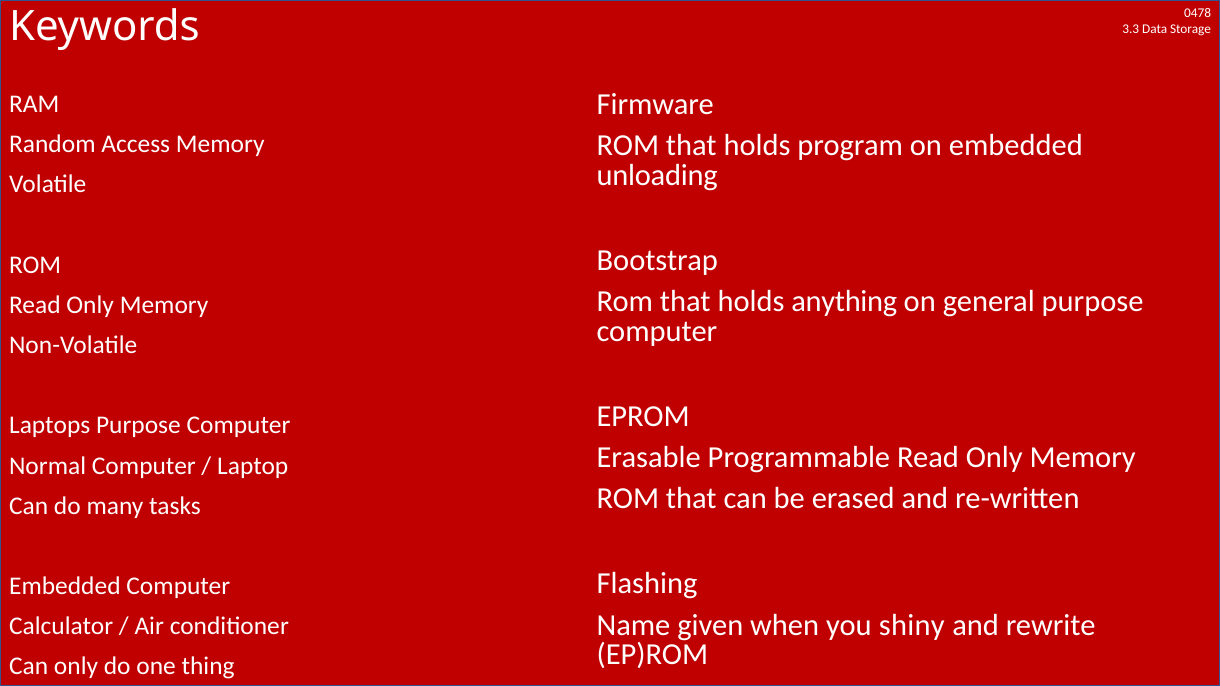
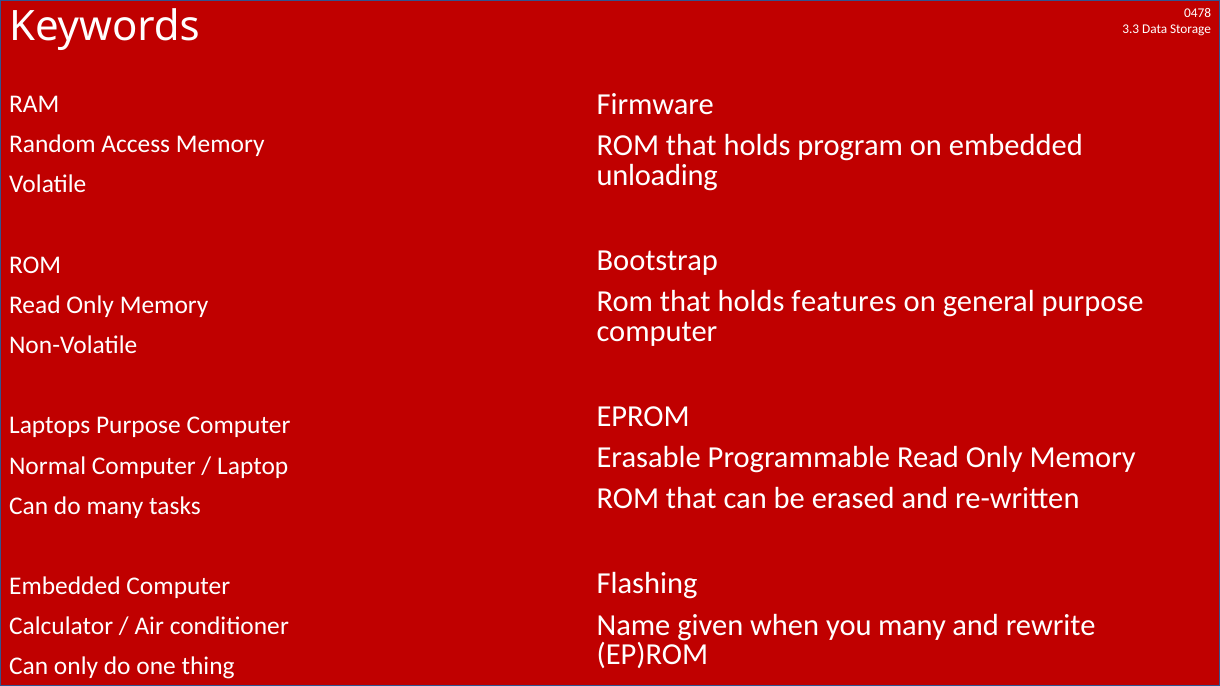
anything: anything -> features (844, 302)
you shiny: shiny -> many (912, 625)
